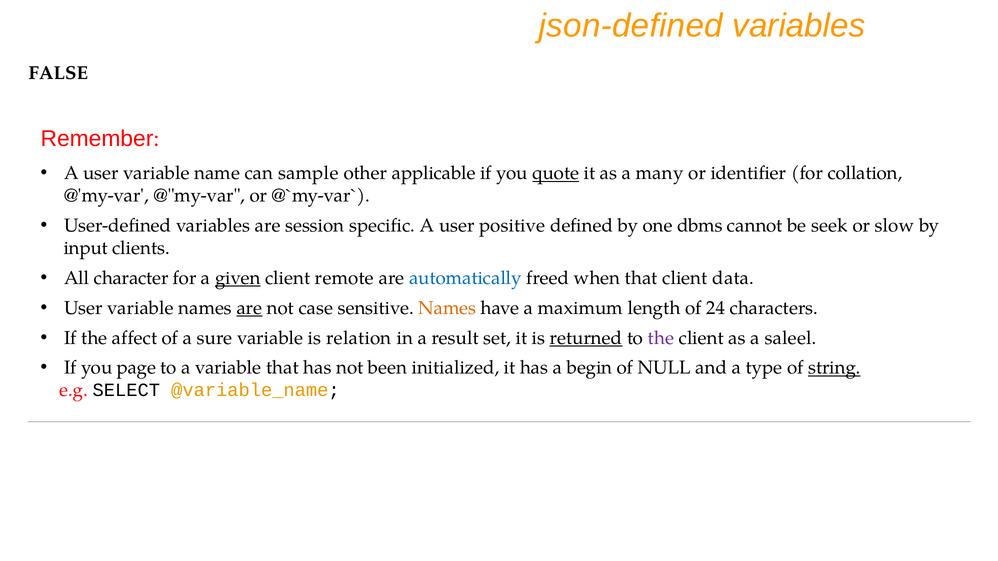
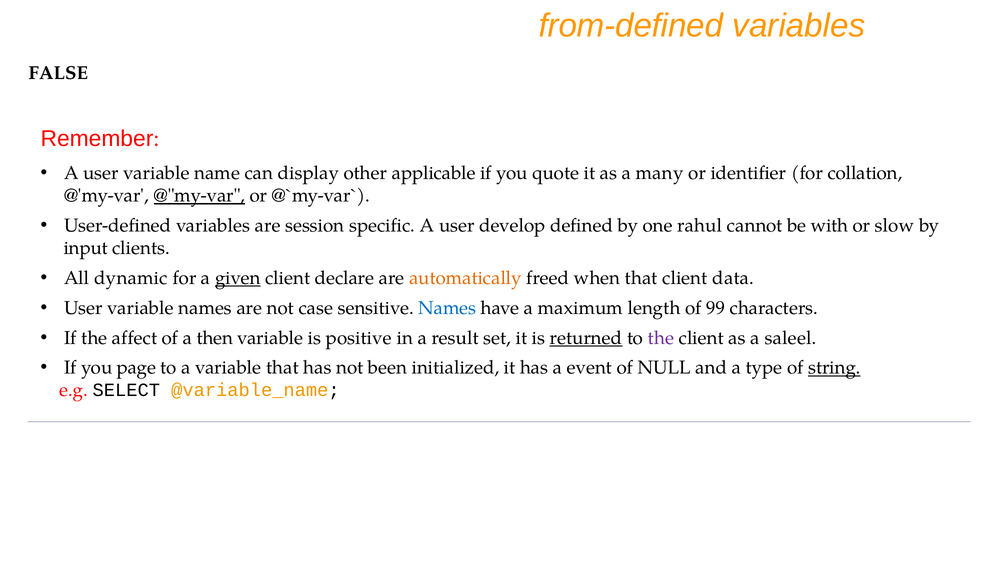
json-defined: json-defined -> from-defined (631, 26)
sample: sample -> display (308, 173)
quote underline: present -> none (556, 173)
@"my-var underline: none -> present (199, 196)
positive: positive -> develop (512, 226)
dbms: dbms -> rahul (700, 226)
seek: seek -> with (830, 226)
character: character -> dynamic (131, 278)
remote: remote -> declare (345, 278)
automatically colour: blue -> orange (465, 278)
are underline: present -> none (249, 308)
Names colour: orange -> blue (447, 308)
24: 24 -> 99 (716, 308)
sure: sure -> then (215, 338)
relation: relation -> positive (359, 338)
begin: begin -> event (590, 368)
